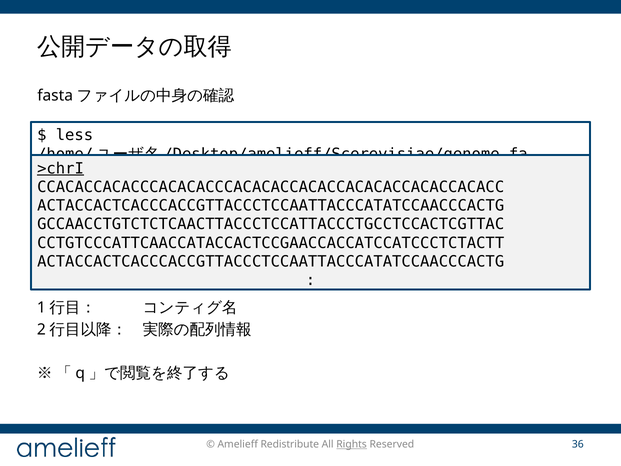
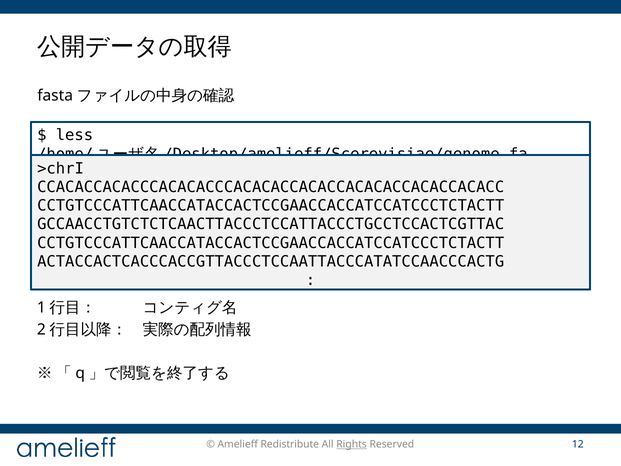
>chrI underline: present -> none (61, 168)
ACTACCACTCACCCACCGTTACCCTCCAATTACCCATATCCAACCCACTG: ACTACCACTCACCCACCGTTACCCTCCAATTACCCATATCCAACCCACTG -> CCTGTCCCATTCAACCATACCACTCCGAACCACCATCCATCCCTCTACTT (271, 206)
36: 36 -> 12 (578, 444)
